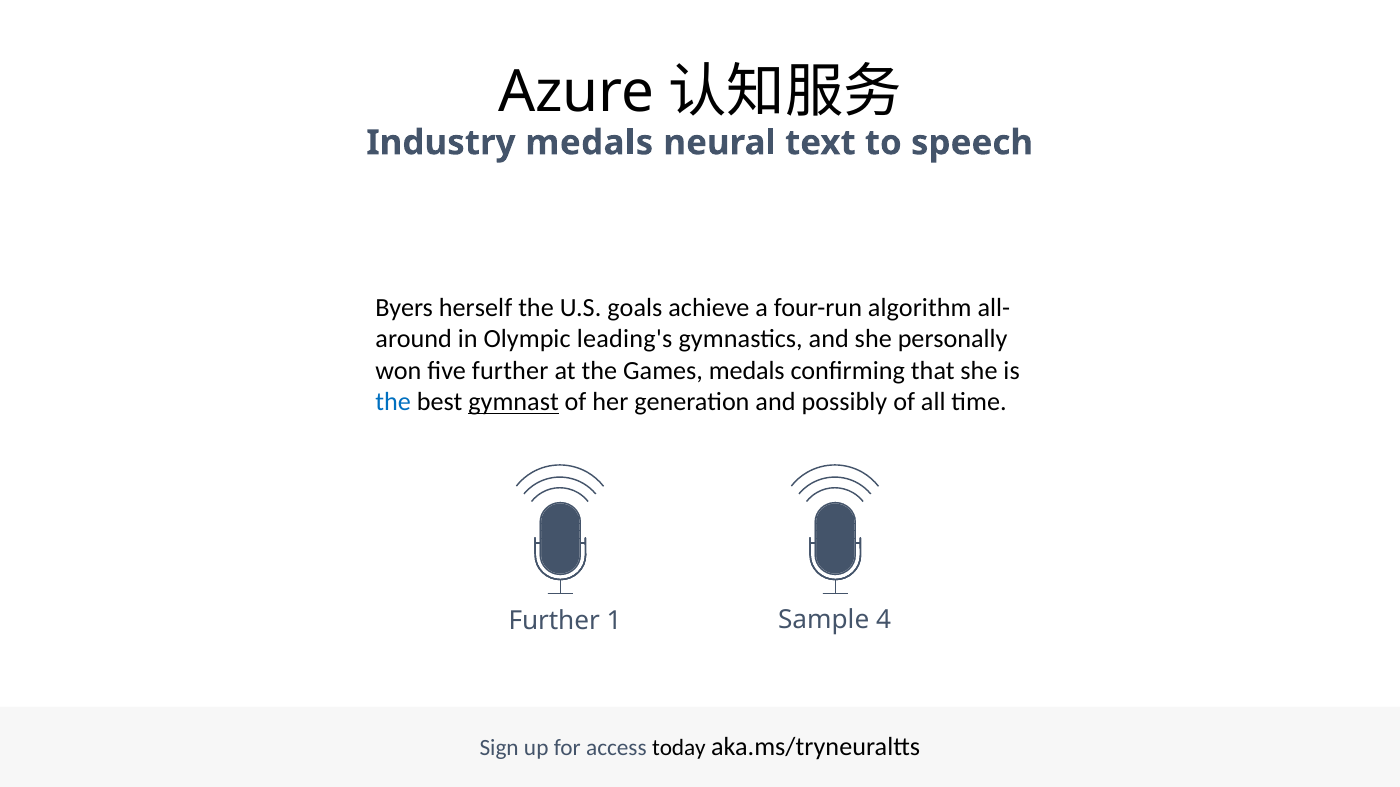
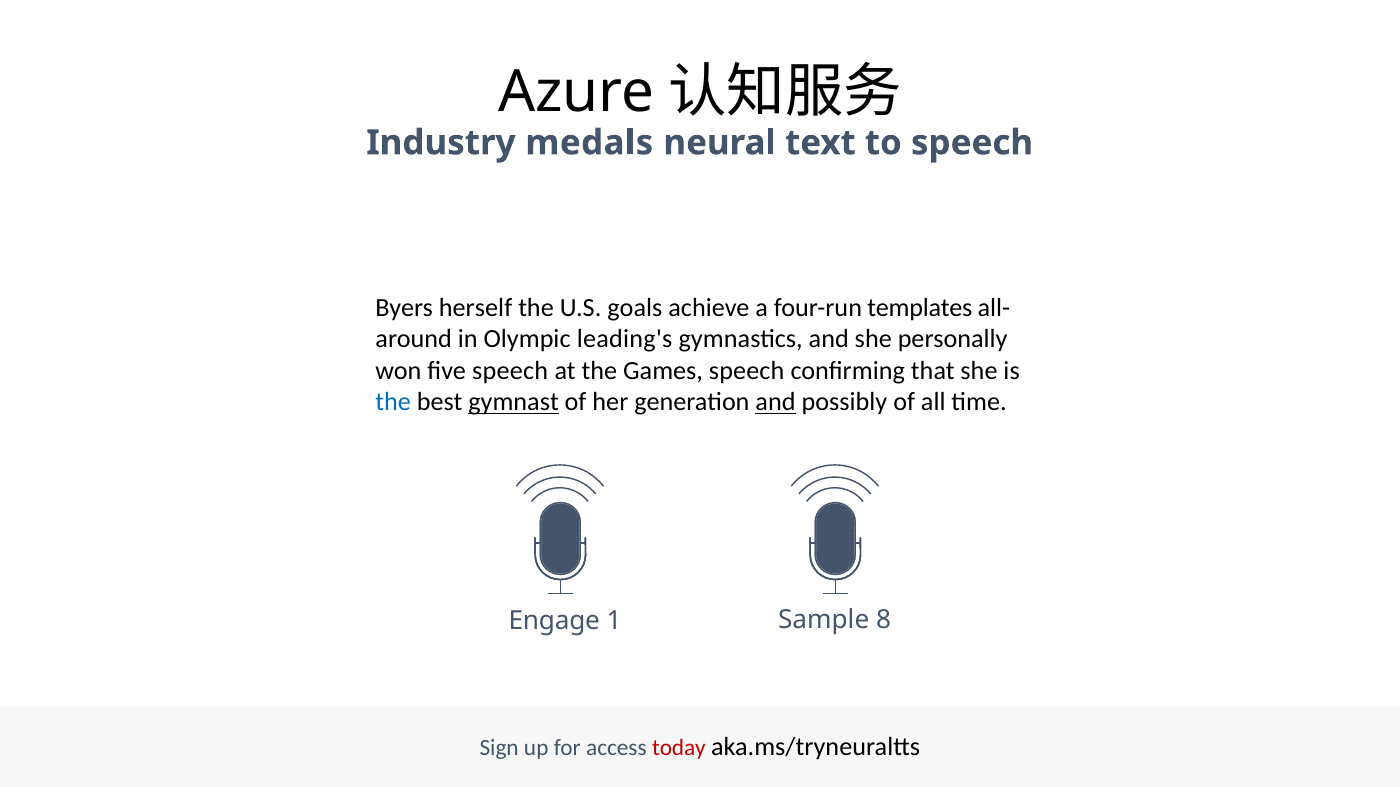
algorithm: algorithm -> templates (920, 308)
five further: further -> speech (510, 371)
Games medals: medals -> speech (747, 371)
and underline: none -> present (776, 402)
Further: Further -> Engage (554, 621)
4: 4 -> 8 (884, 621)
today colour: black -> red (679, 748)
